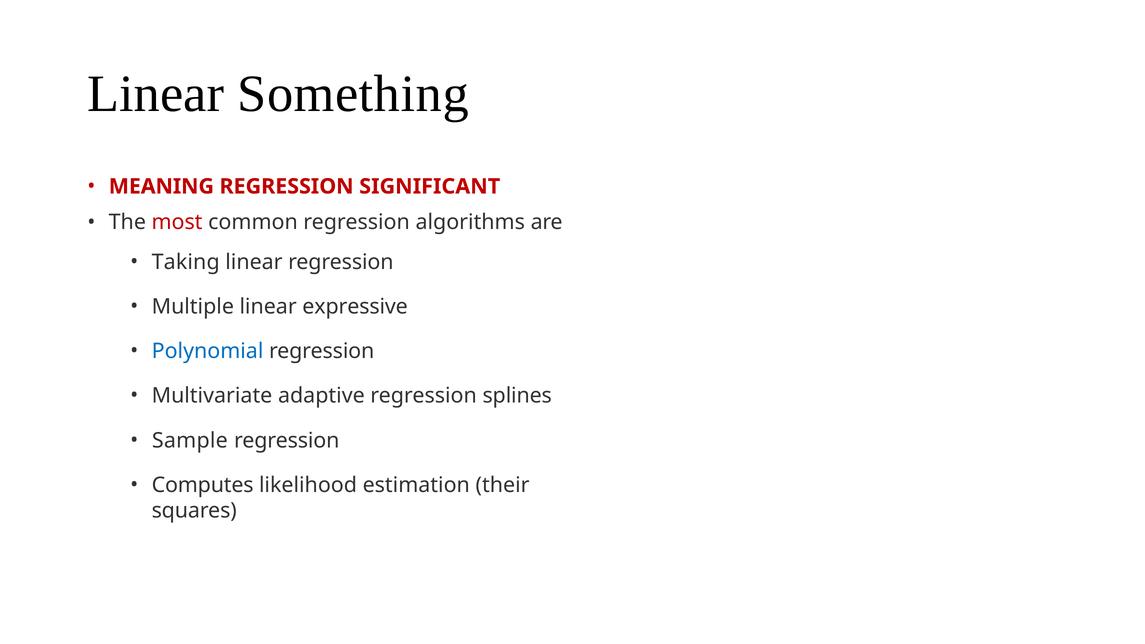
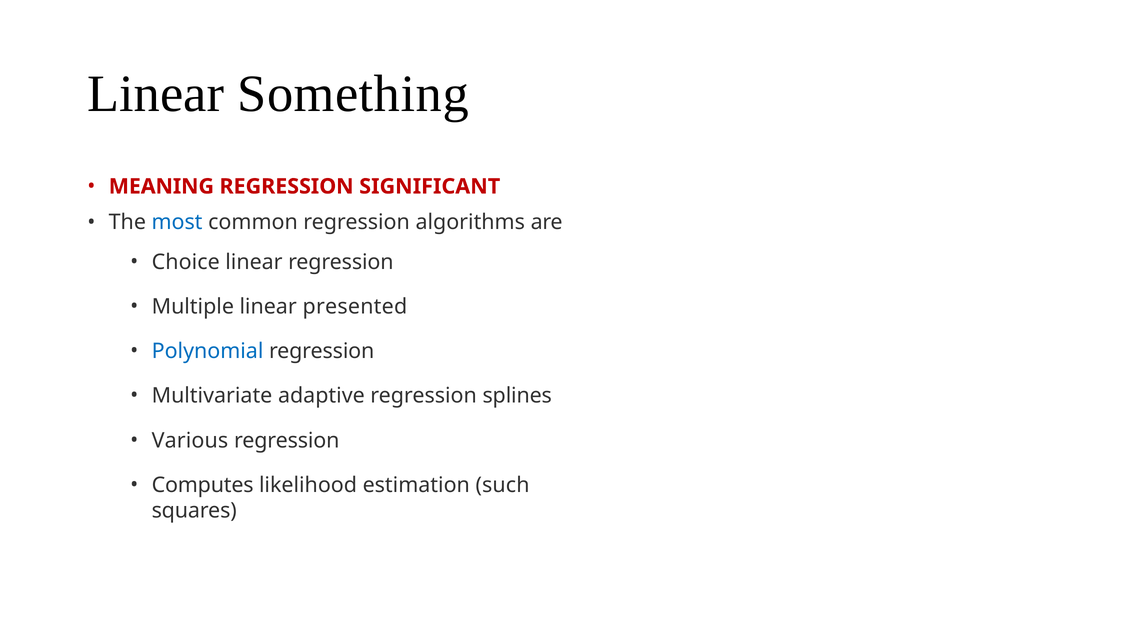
most colour: red -> blue (177, 222)
Taking: Taking -> Choice (186, 262)
expressive: expressive -> presented (355, 307)
Sample: Sample -> Various (190, 440)
their: their -> such (503, 485)
